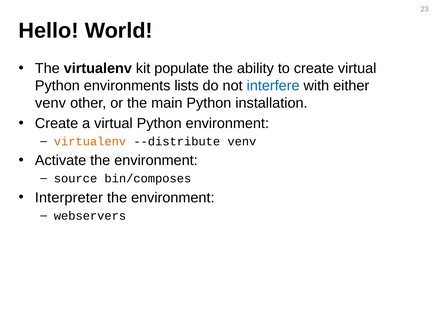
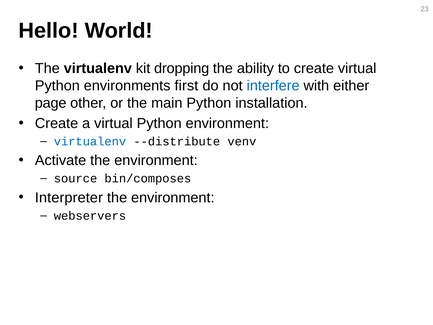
populate: populate -> dropping (182, 69)
lists: lists -> first (186, 86)
venv: venv -> page (51, 103)
virtualenv colour: orange -> blue (90, 141)
